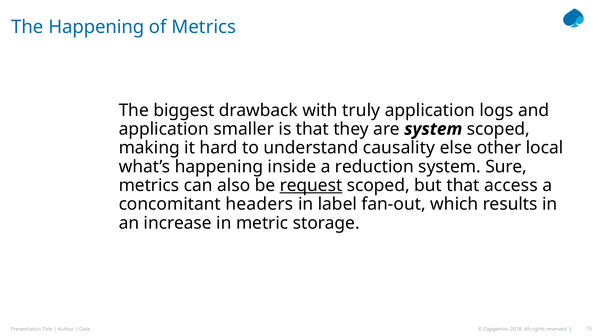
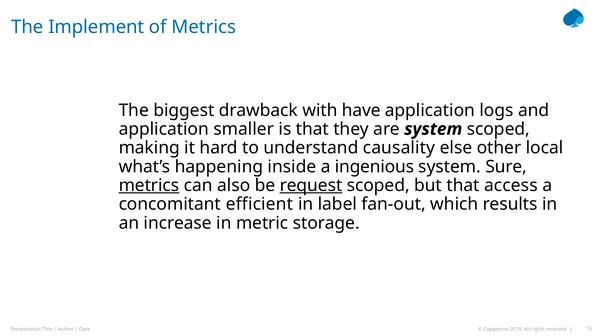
The Happening: Happening -> Implement (96, 27)
truly: truly -> have (361, 110)
reduction: reduction -> ingenious (374, 167)
metrics underline: none -> present (149, 185)
headers: headers -> efficient (259, 204)
